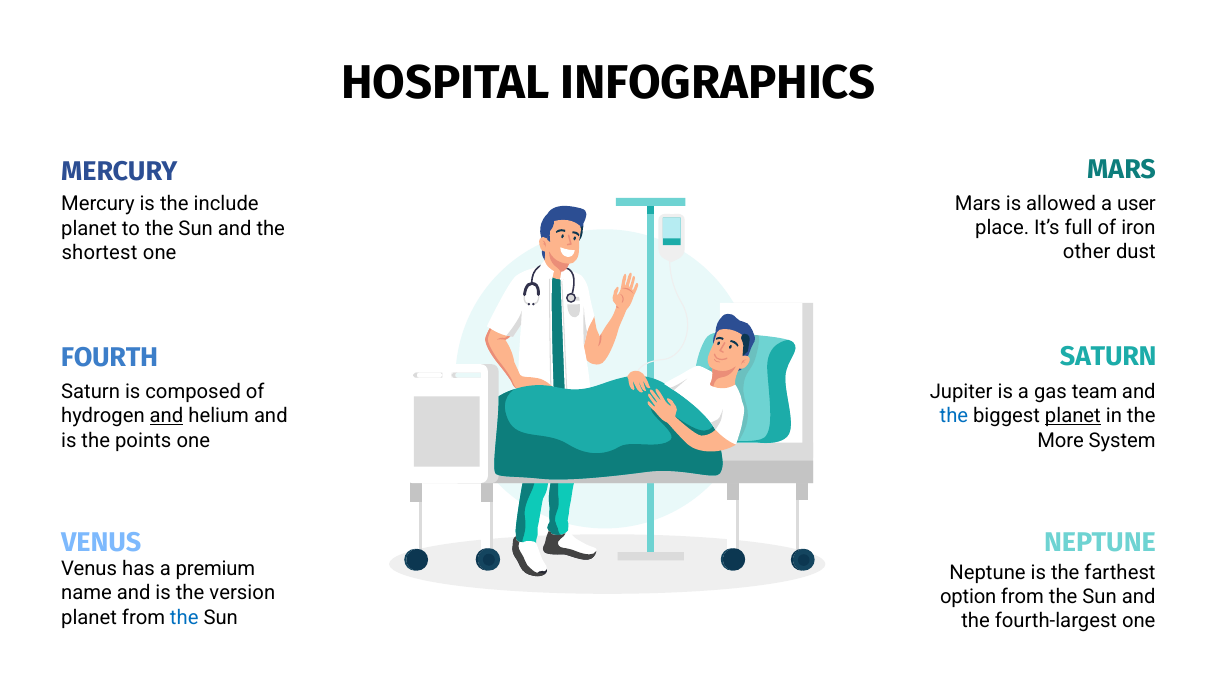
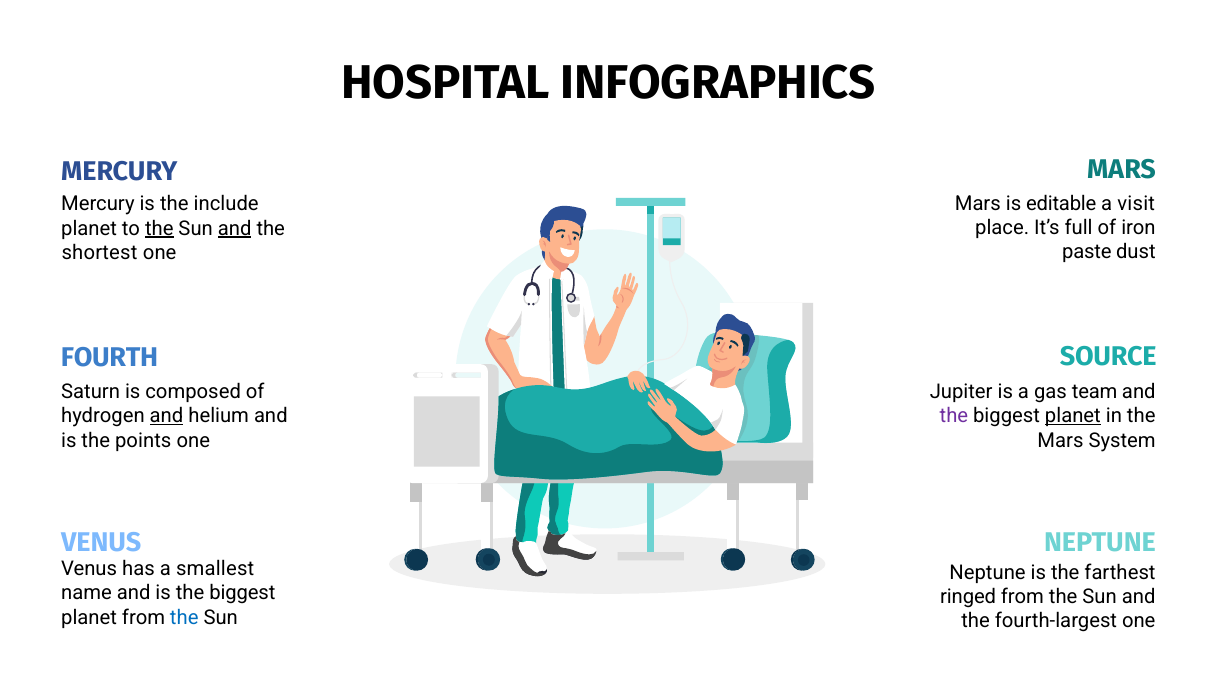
allowed: allowed -> editable (1061, 203)
user: user -> visit (1136, 203)
the underline: none -> present (159, 228)
and underline: none -> present (235, 228)
other: other -> paste (1087, 252)
SATURN: SATURN -> SOURCE (1108, 356)
the colour: blue -> purple (954, 416)
More: More -> Mars (1060, 440)
premium: premium -> smallest (215, 569)
is the version: version -> biggest (242, 593)
option: option -> ringed (968, 597)
